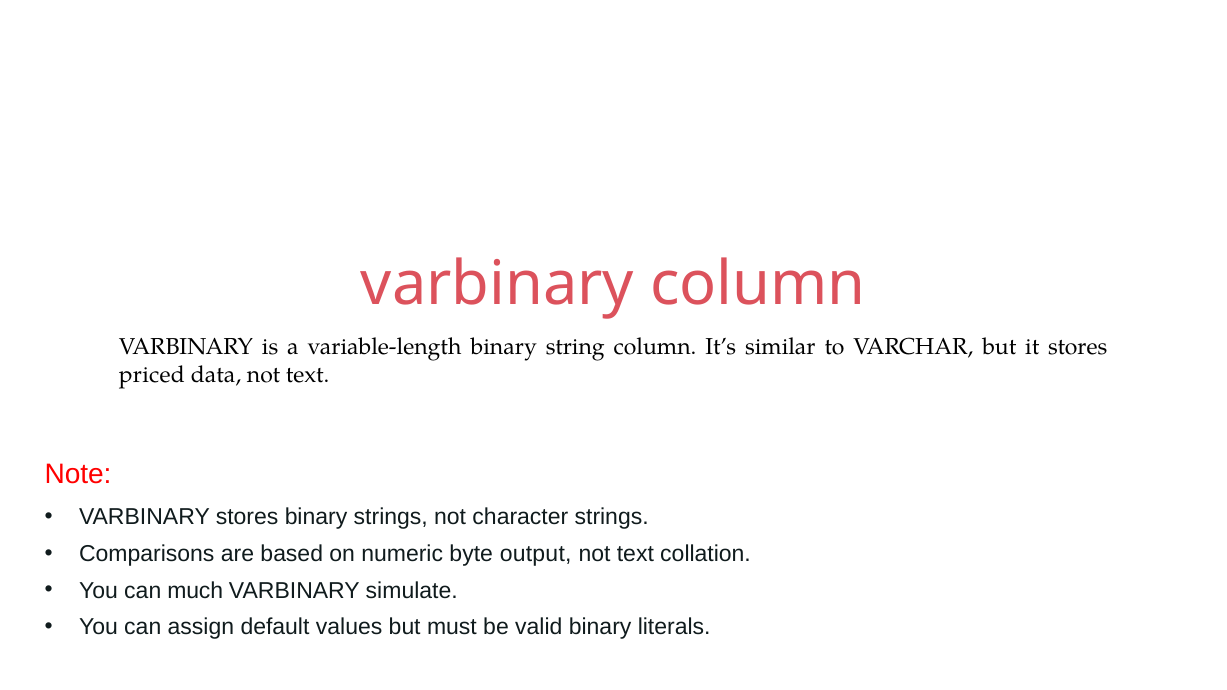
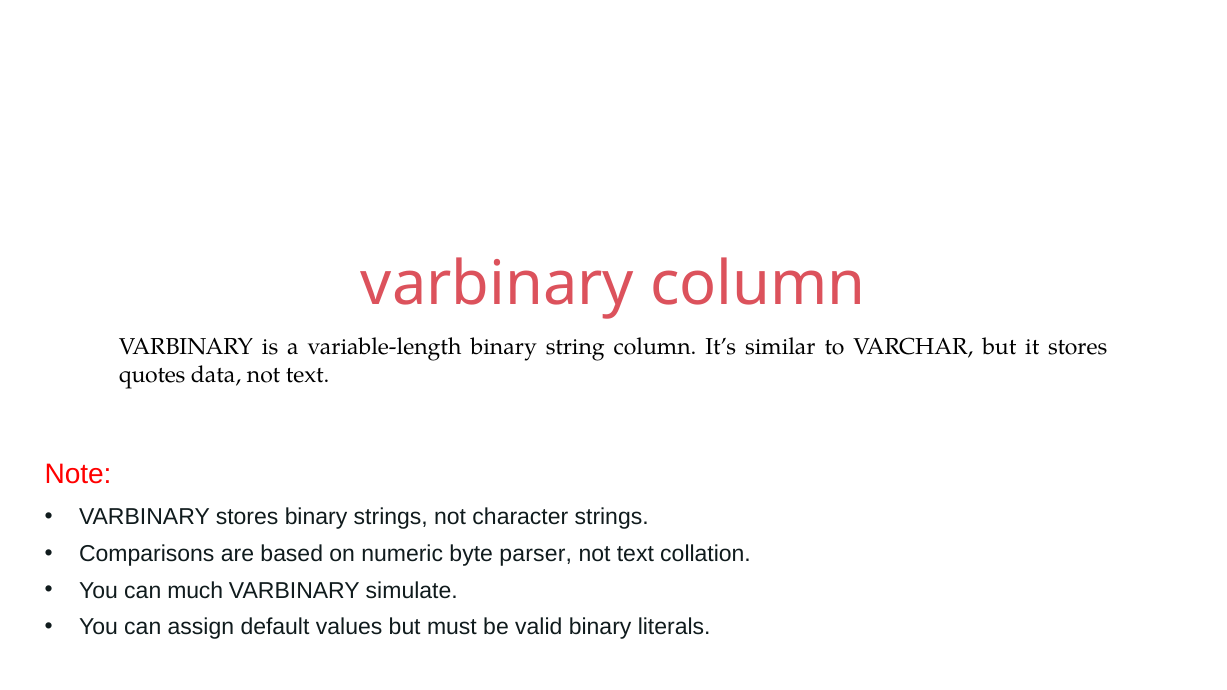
priced: priced -> quotes (152, 375)
output: output -> parser (536, 554)
